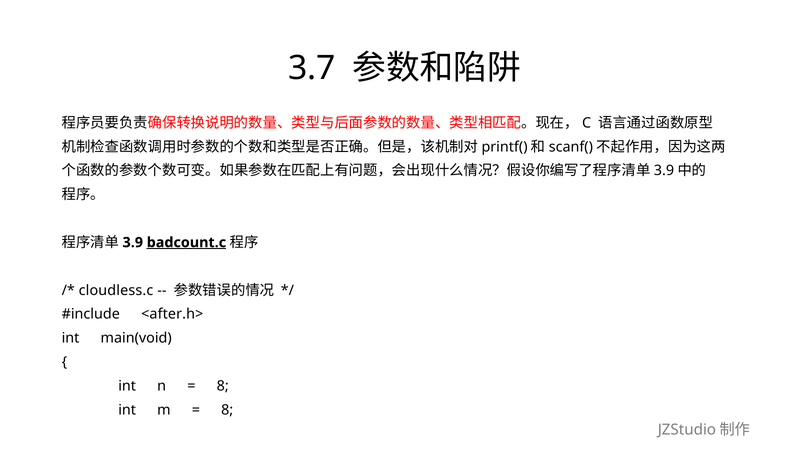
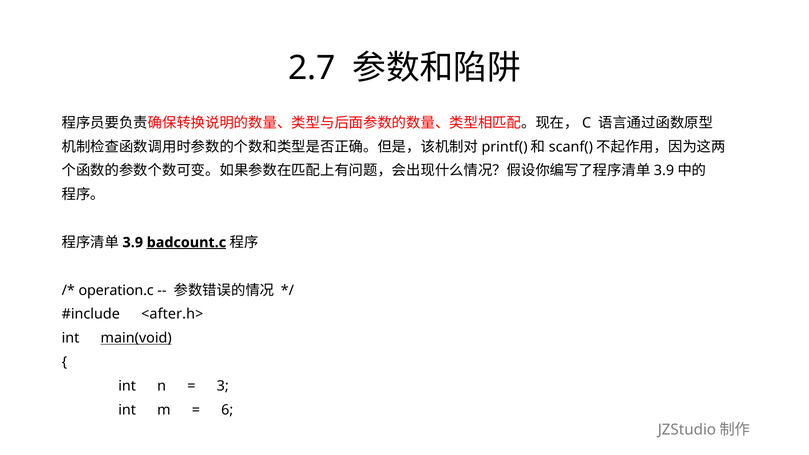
3.7: 3.7 -> 2.7 (312, 68)
cloudless.c: cloudless.c -> operation.c (116, 290)
main(void underline: none -> present (136, 338)
8: 8 -> 3 (223, 386)
8: 8 -> 6 (227, 410)
